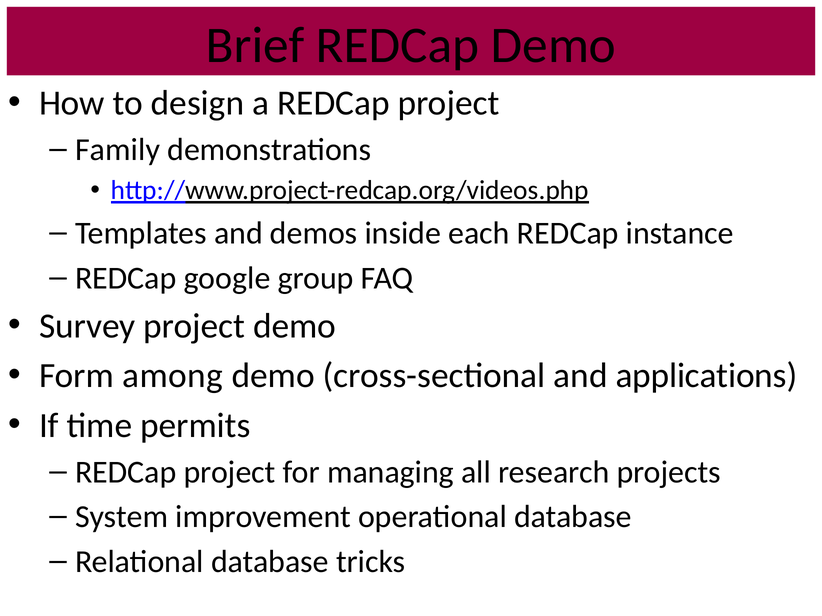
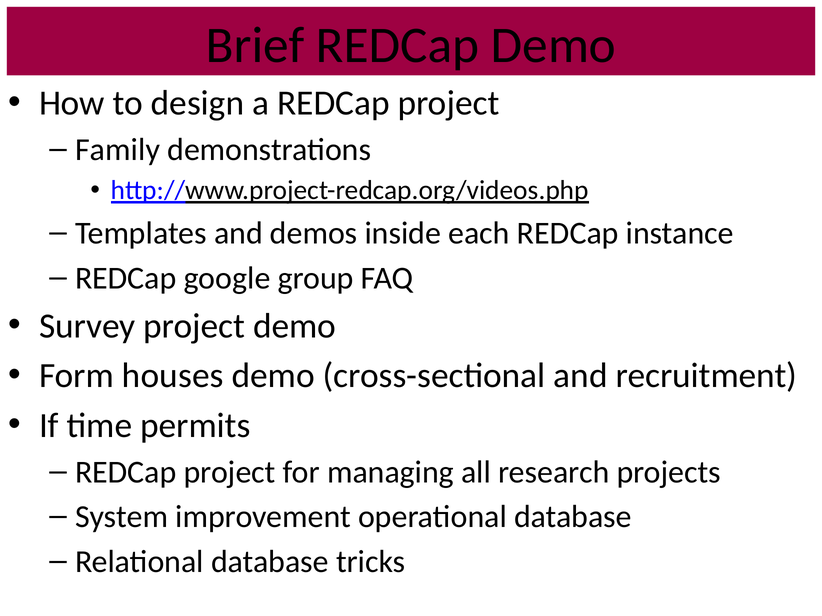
among: among -> houses (173, 376)
applications: applications -> recruitment (706, 376)
